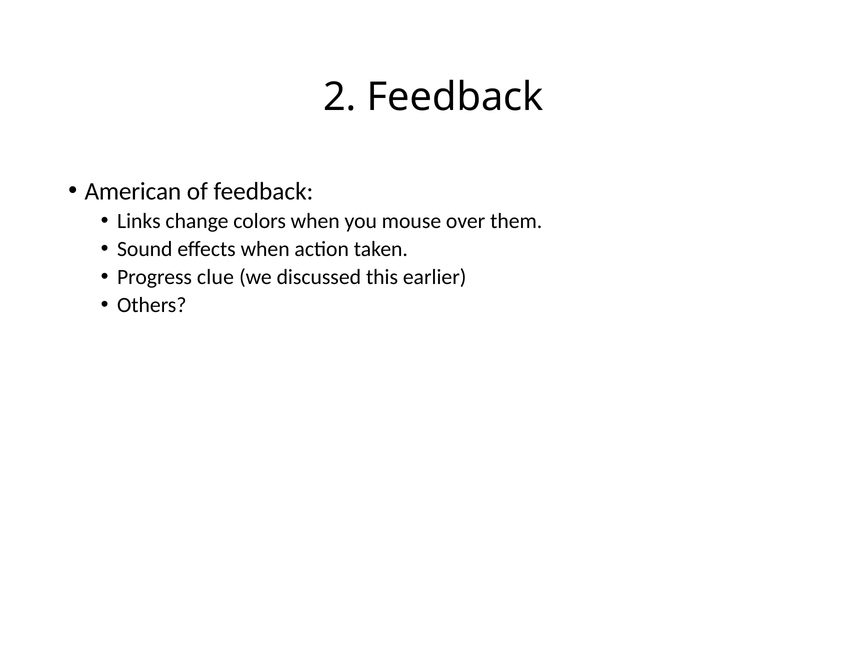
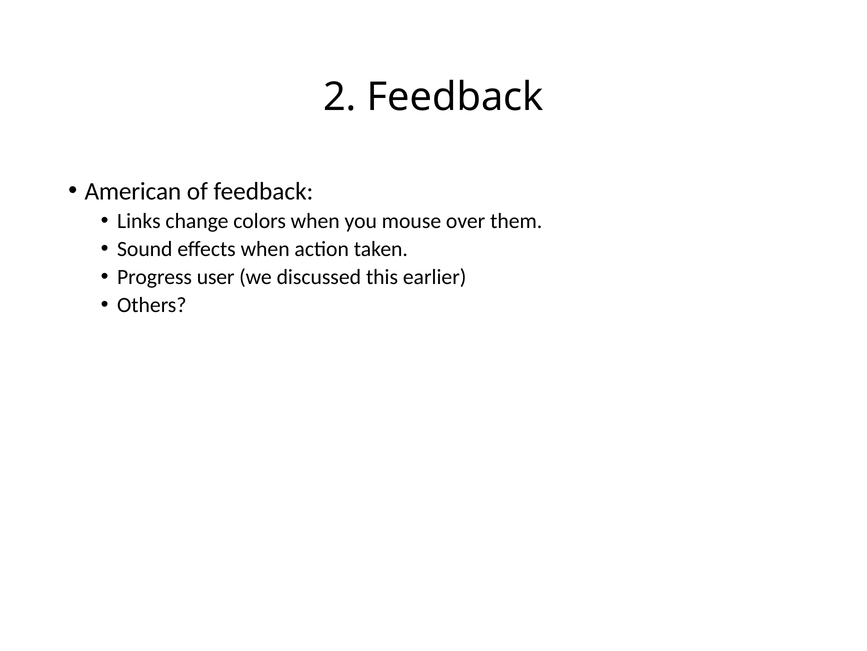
clue: clue -> user (216, 277)
